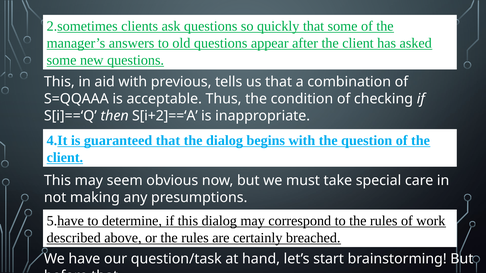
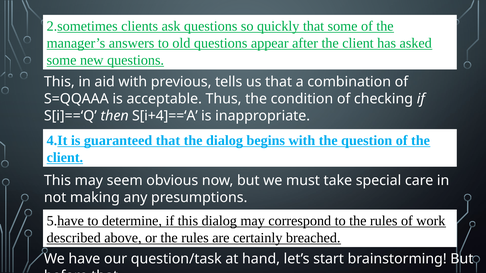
S[i+2]==‘A: S[i+2]==‘A -> S[i+4]==‘A (165, 116)
